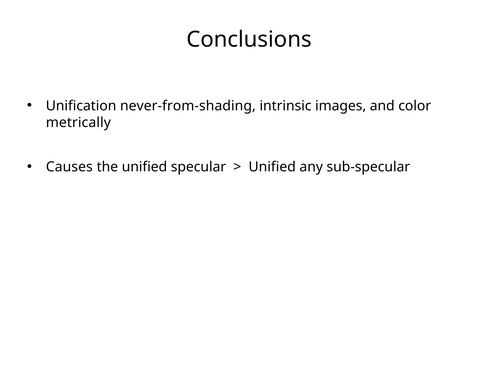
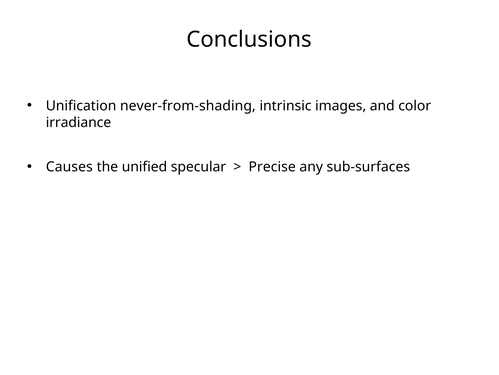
metrically: metrically -> irradiance (78, 122)
Unified: Unified -> Precise (272, 167)
sub-specular: sub-specular -> sub-surfaces (368, 167)
